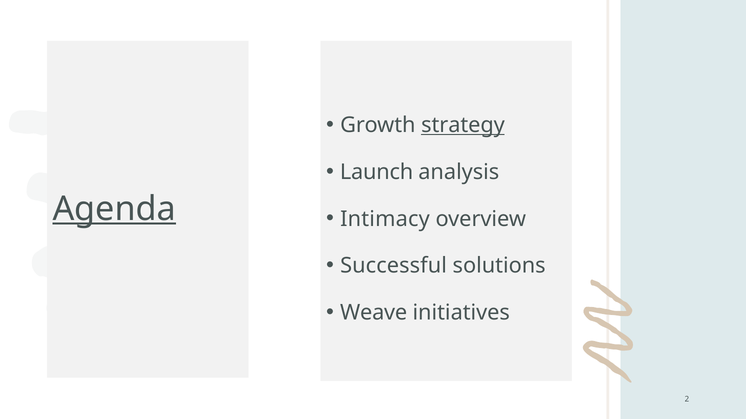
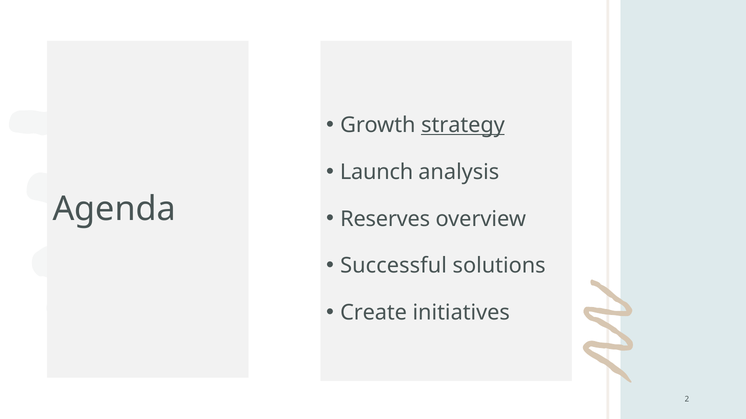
Agenda underline: present -> none (114, 209)
Intimacy: Intimacy -> Reserves (385, 219)
Weave: Weave -> Create (374, 313)
